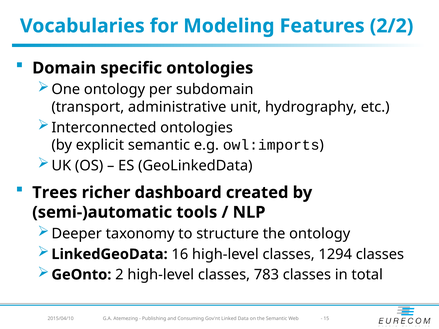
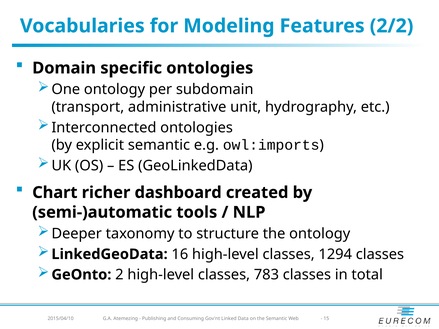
Trees: Trees -> Chart (55, 193)
